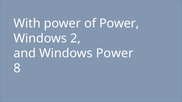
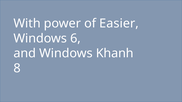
of Power: Power -> Easier (119, 23)
2: 2 -> 6 (75, 38)
Windows Power: Power -> Khanh (115, 53)
